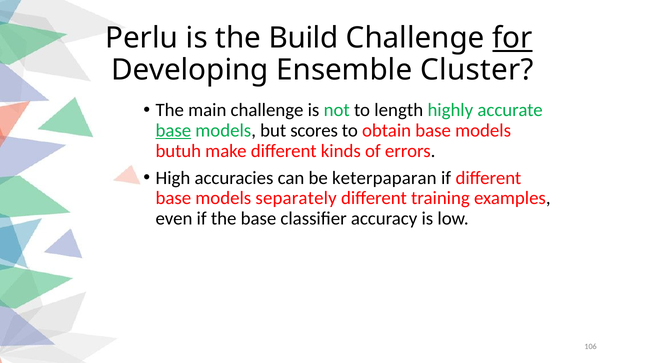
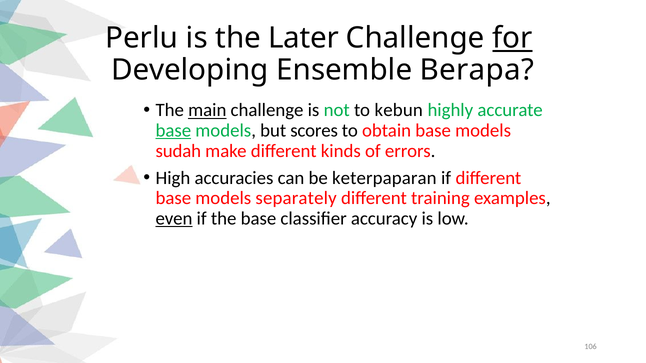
Build: Build -> Later (304, 38)
Cluster: Cluster -> Berapa (477, 70)
main underline: none -> present (207, 110)
length: length -> kebun (399, 110)
butuh: butuh -> sudah (178, 151)
even underline: none -> present (174, 219)
